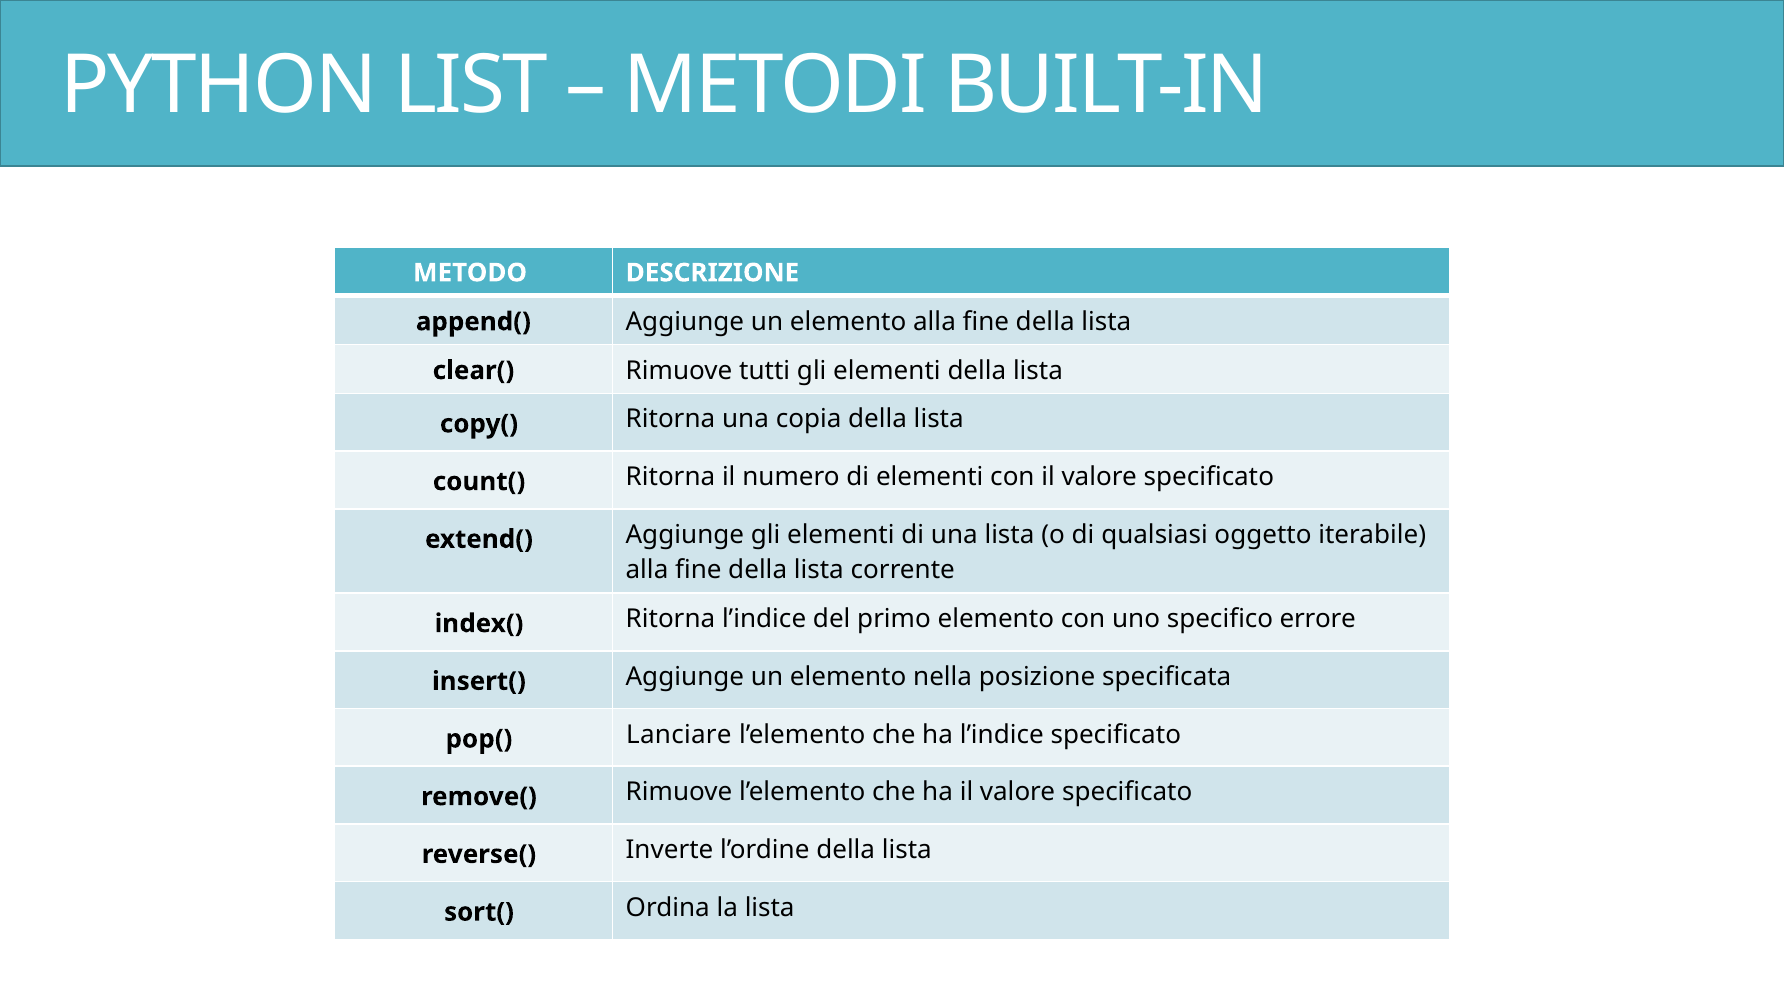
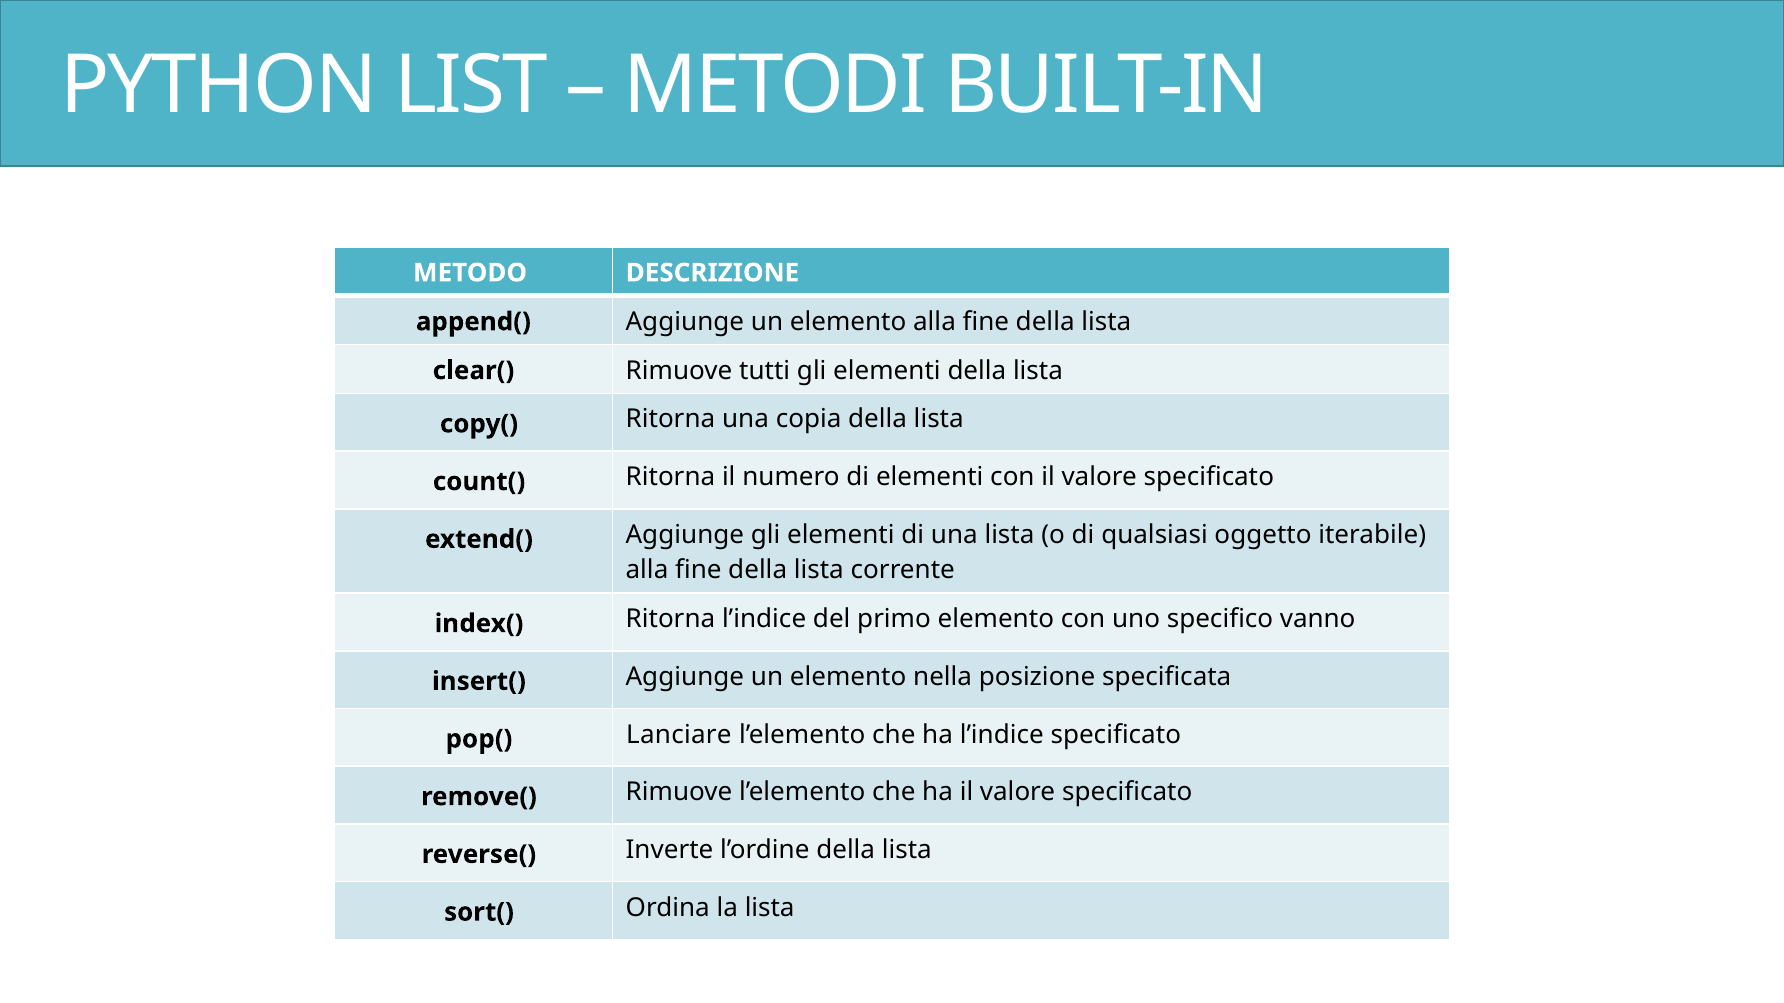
errore: errore -> vanno (1318, 619)
